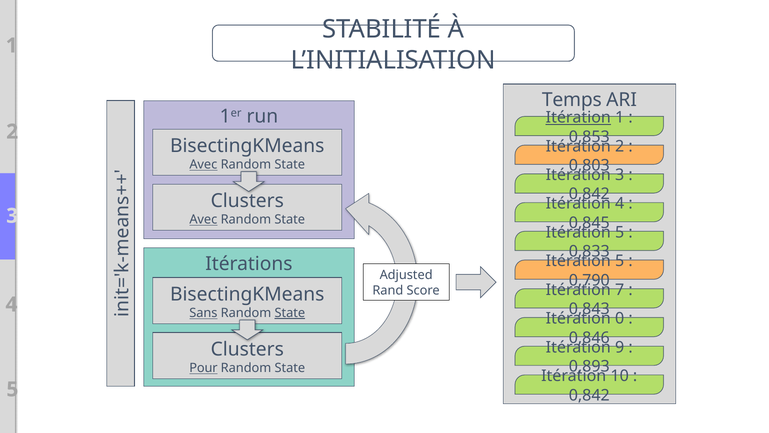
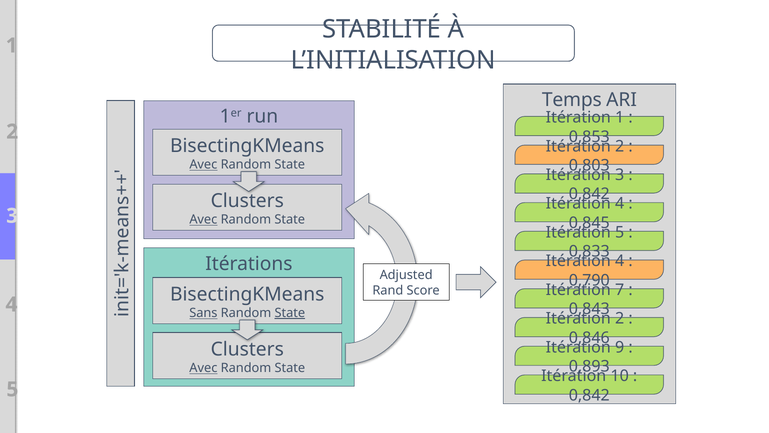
Itération underline: present -> none (578, 117)
5: 5 -> 4 (620, 261)
0: 0 -> 2 (620, 318)
Pour: Pour -> Avec (203, 368)
